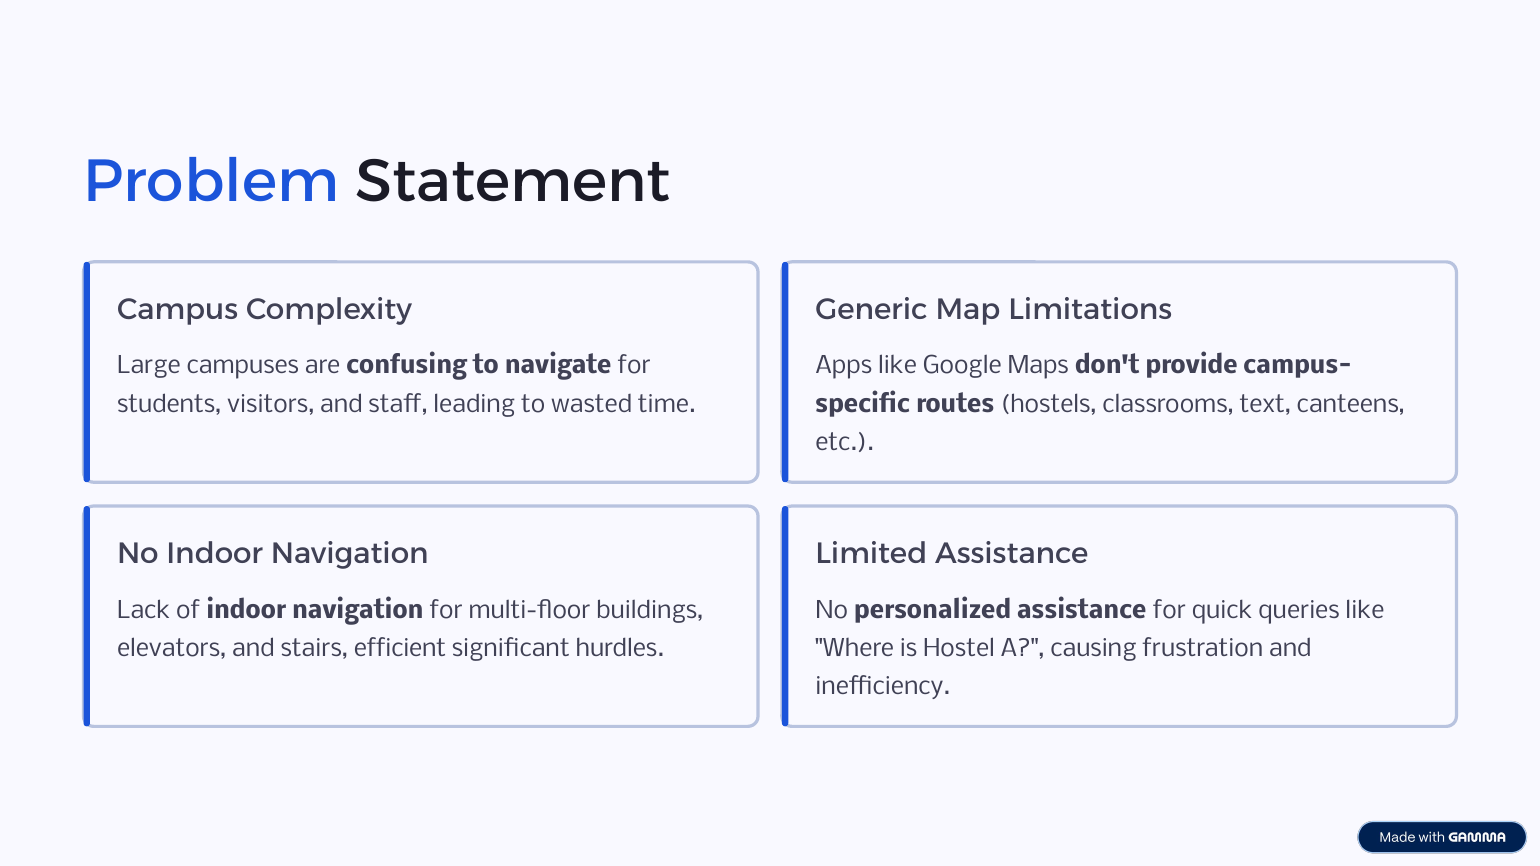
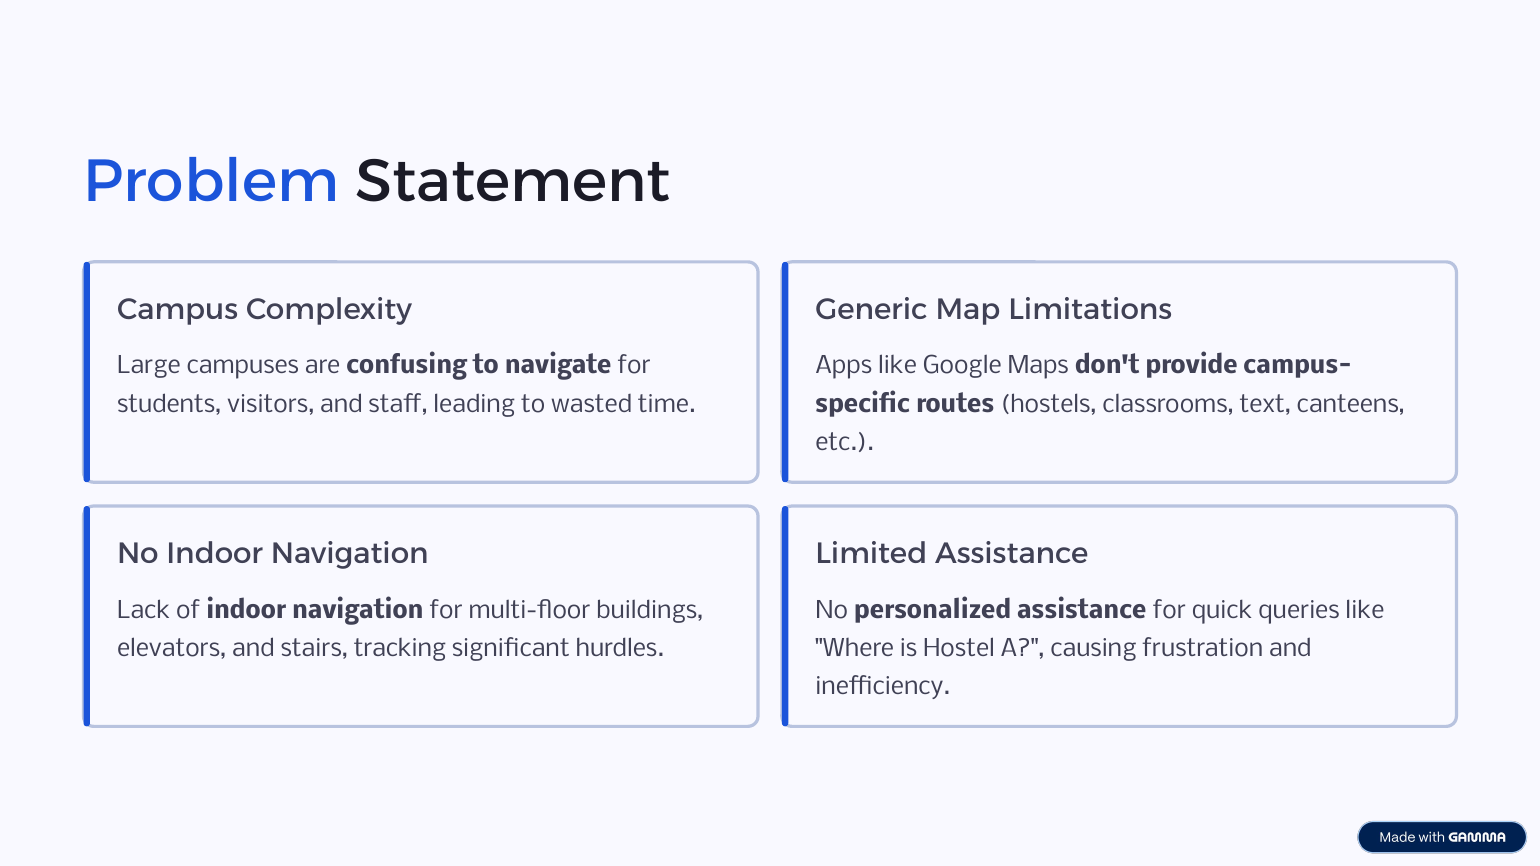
efficient: efficient -> tracking (400, 649)
